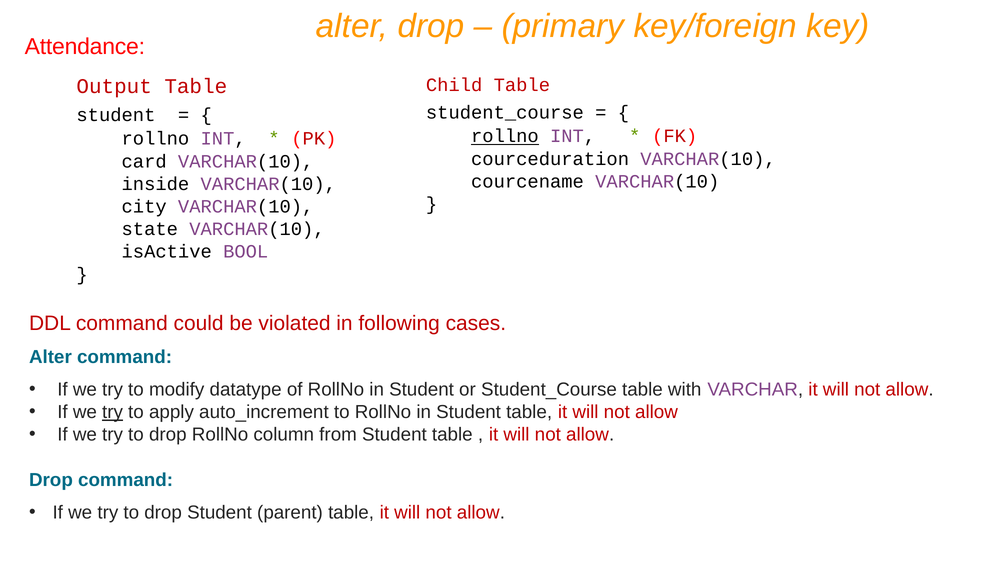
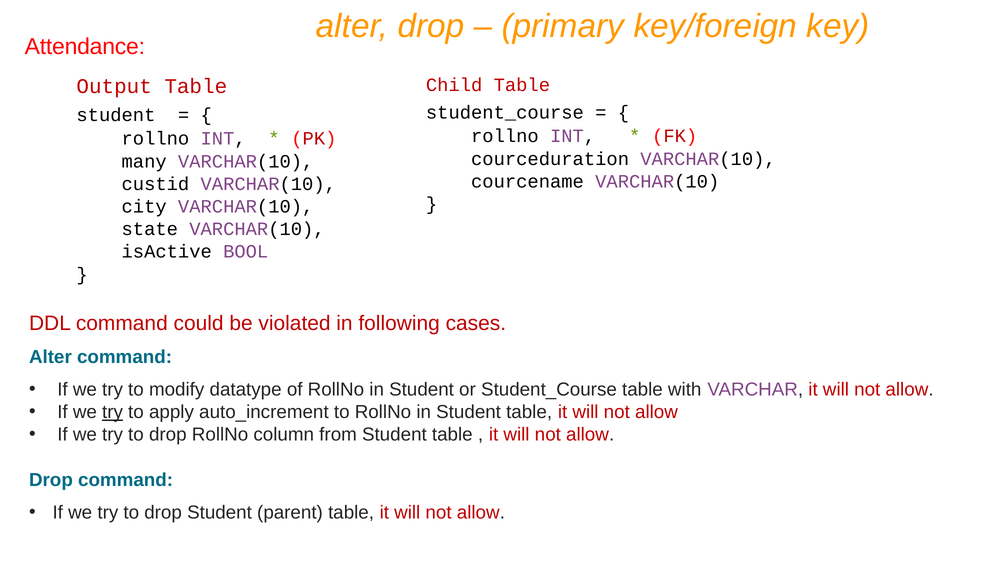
rollno underline: present -> none (505, 136)
card: card -> many (144, 162)
inside: inside -> custid (155, 184)
